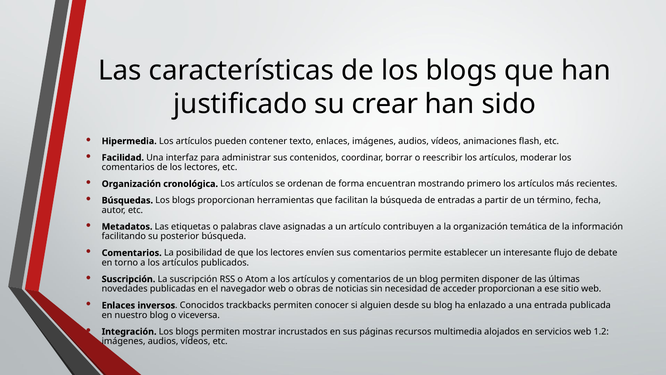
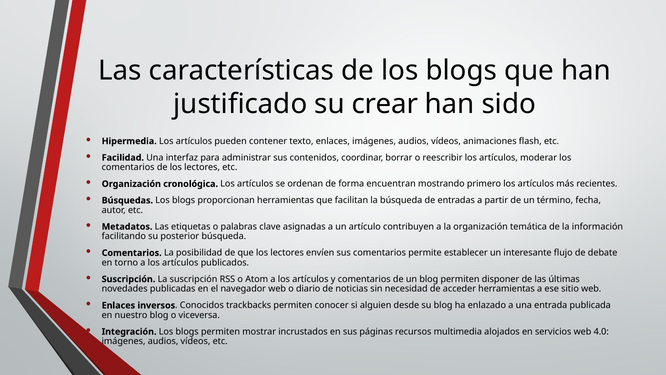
obras: obras -> diario (308, 289)
acceder proporcionan: proporcionan -> herramientas (507, 289)
1.2: 1.2 -> 4.0 (601, 331)
